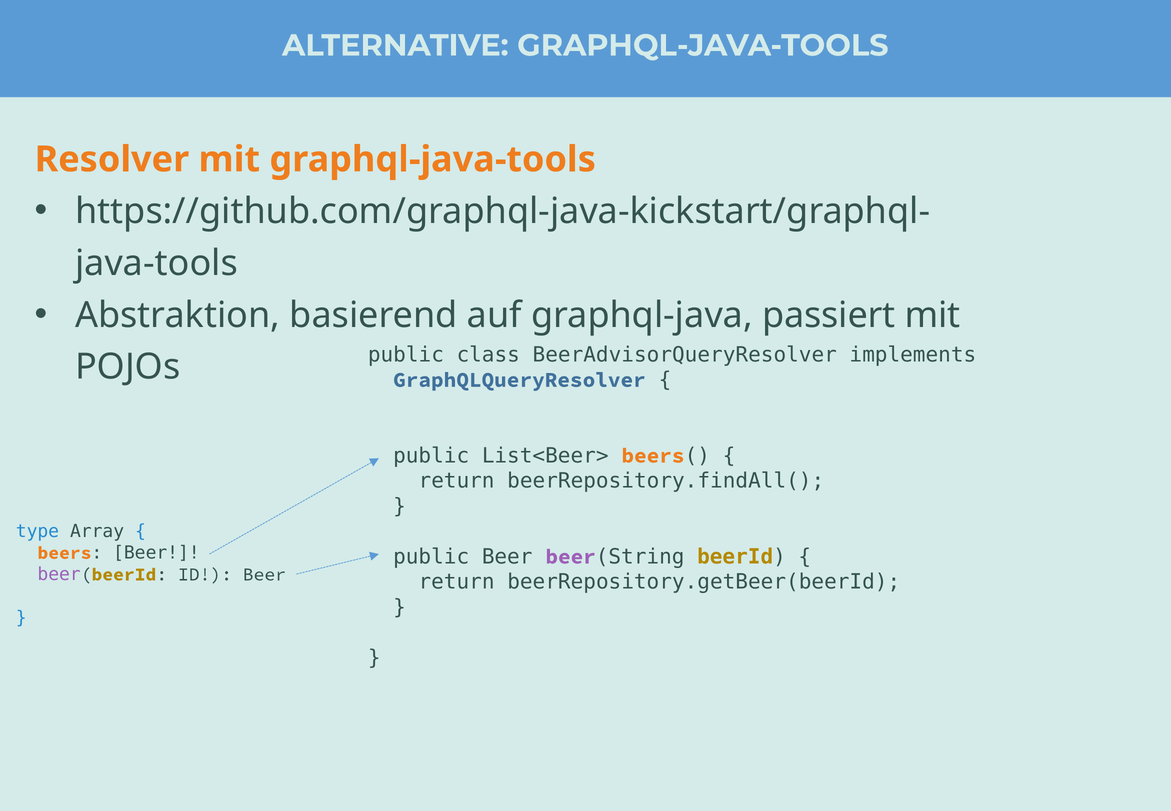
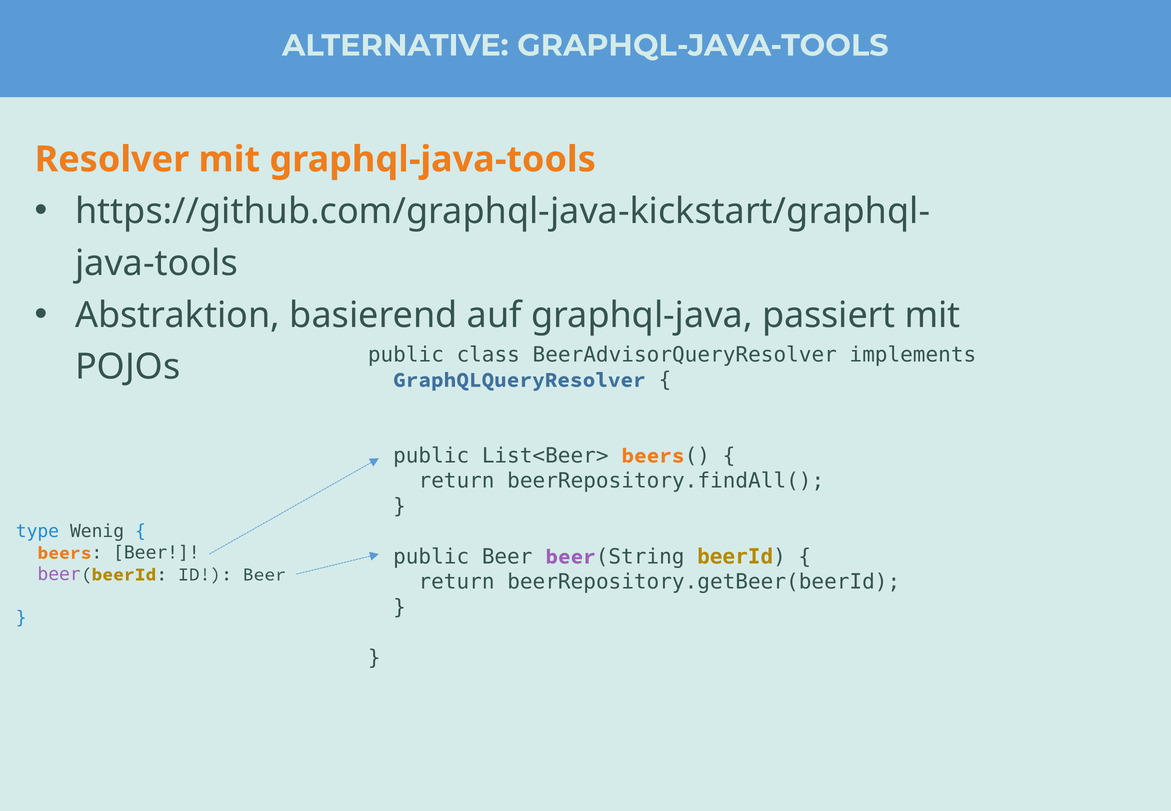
Array: Array -> Wenig (97, 531)
